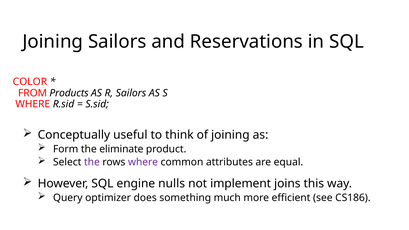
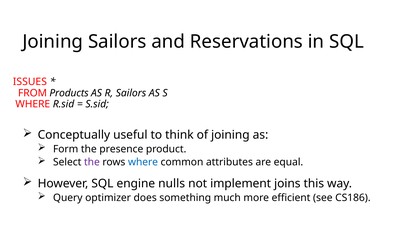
COLOR: COLOR -> ISSUES (30, 82)
eliminate: eliminate -> presence (121, 149)
where colour: purple -> blue (143, 162)
